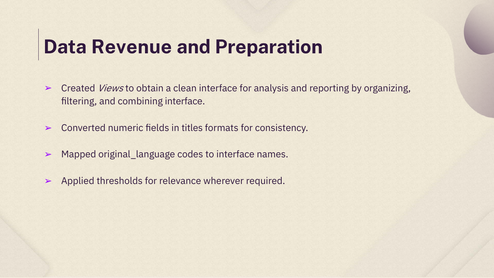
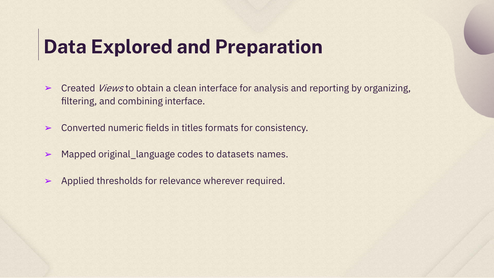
Revenue: Revenue -> Explored (132, 47)
to interface: interface -> datasets (235, 154)
